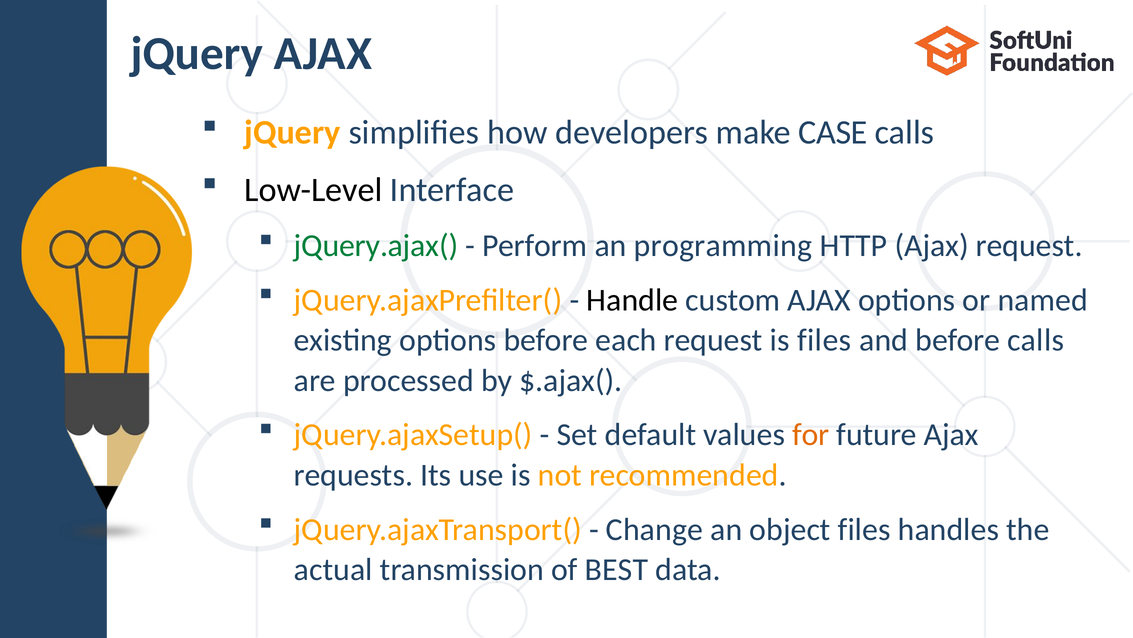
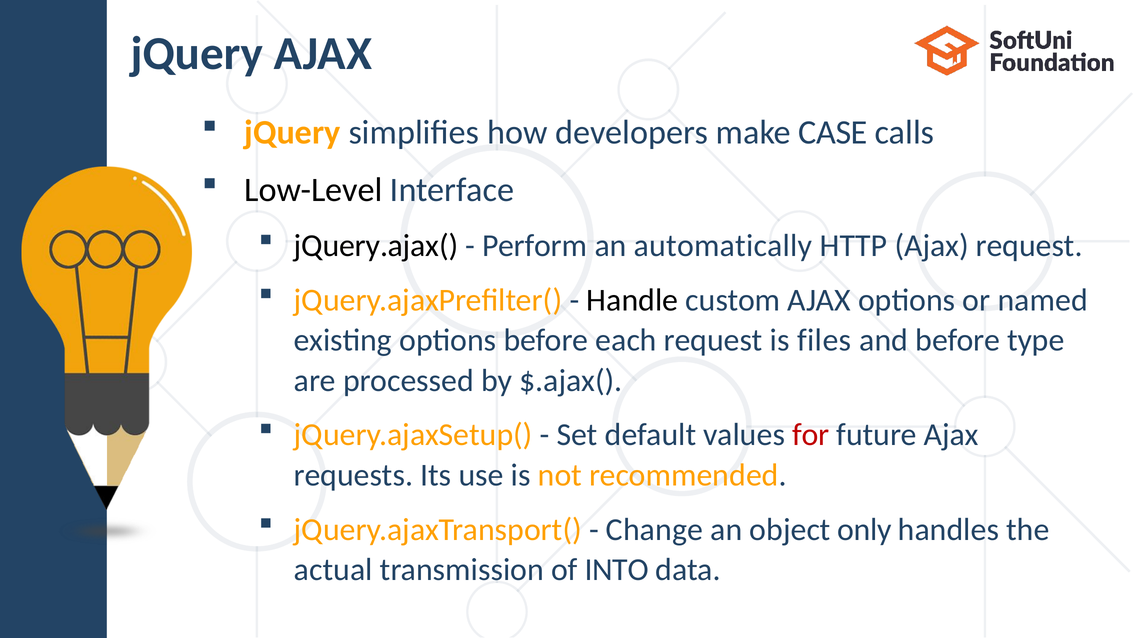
jQuery.ajax( colour: green -> black (376, 245)
programming: programming -> automatically (723, 245)
before calls: calls -> type (1036, 340)
for colour: orange -> red (811, 434)
object files: files -> only (864, 529)
BEST: BEST -> INTO (617, 569)
